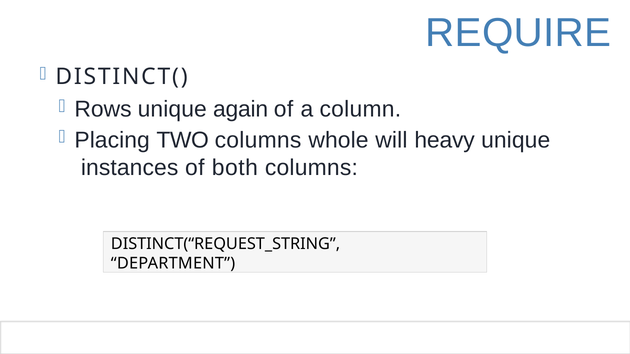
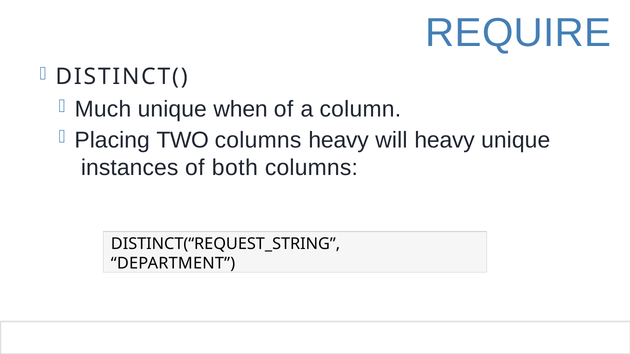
Rows: Rows -> Much (103, 110)
again: again -> when (241, 110)
columns whole: whole -> heavy (339, 140)
